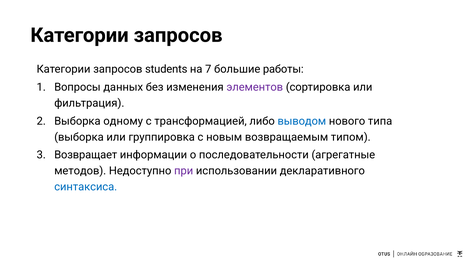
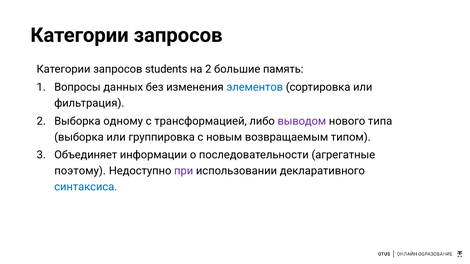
на 7: 7 -> 2 (208, 69)
работы: работы -> память (283, 69)
элементов colour: purple -> blue (255, 87)
выводом colour: blue -> purple (302, 121)
Возвращает: Возвращает -> Объединяет (86, 155)
методов: методов -> поэтому (80, 171)
